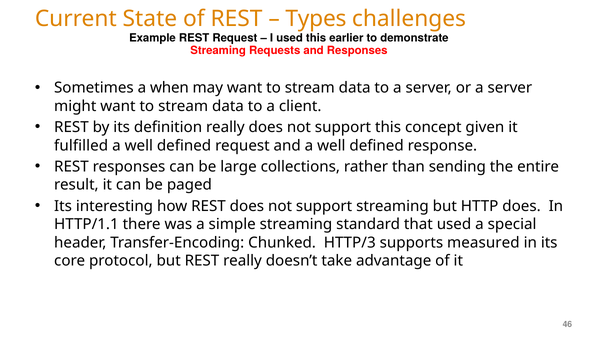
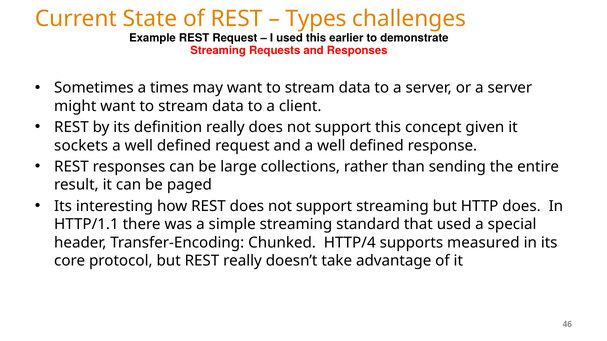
when: when -> times (169, 88)
fulfilled: fulfilled -> sockets (81, 146)
HTTP/3: HTTP/3 -> HTTP/4 (350, 243)
